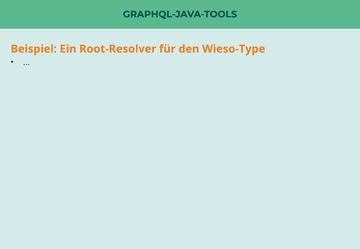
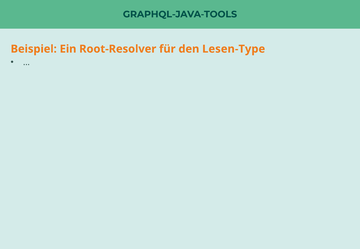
Wieso-Type: Wieso-Type -> Lesen-Type (234, 49)
